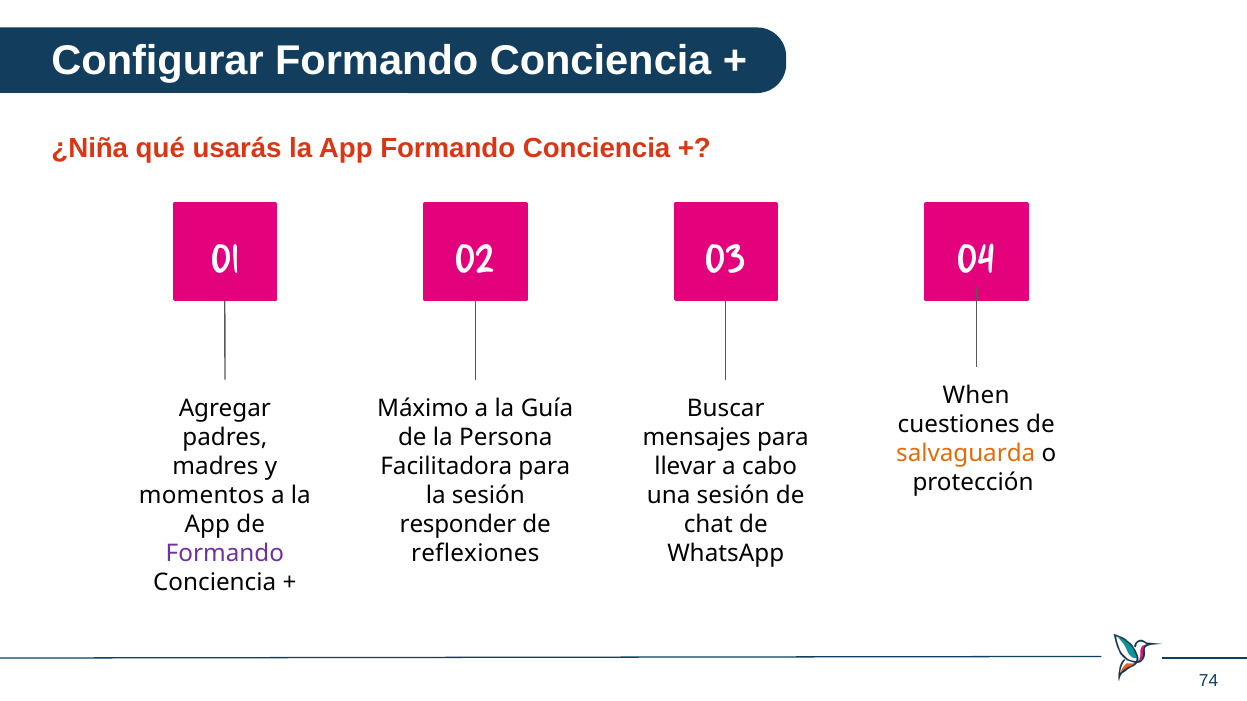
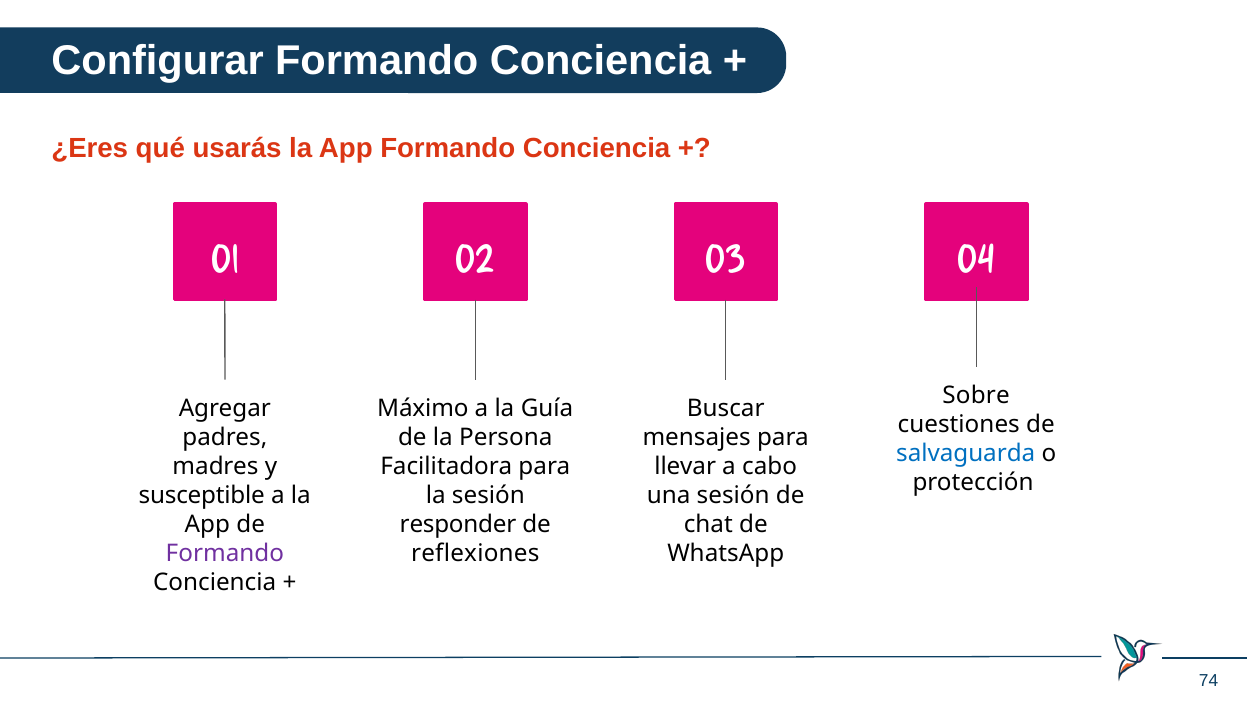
¿Niña: ¿Niña -> ¿Eres (90, 149)
When: When -> Sobre (976, 396)
salvaguarda colour: orange -> blue (966, 454)
momentos: momentos -> susceptible (202, 496)
